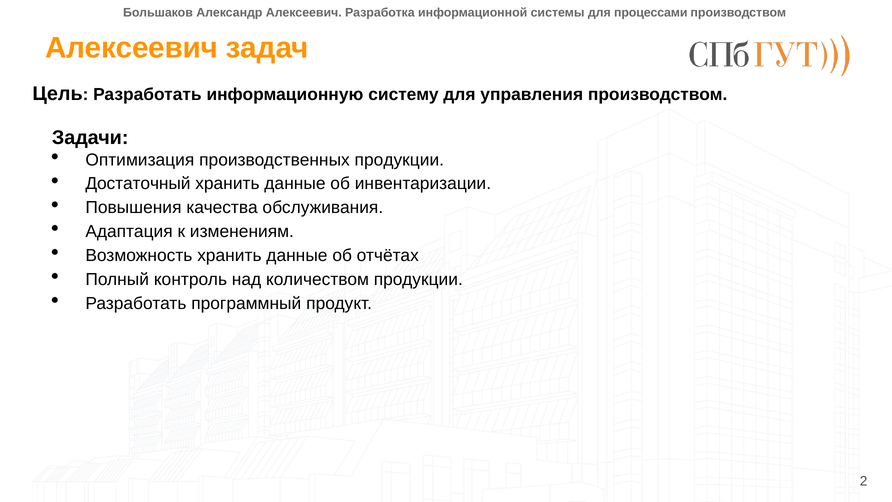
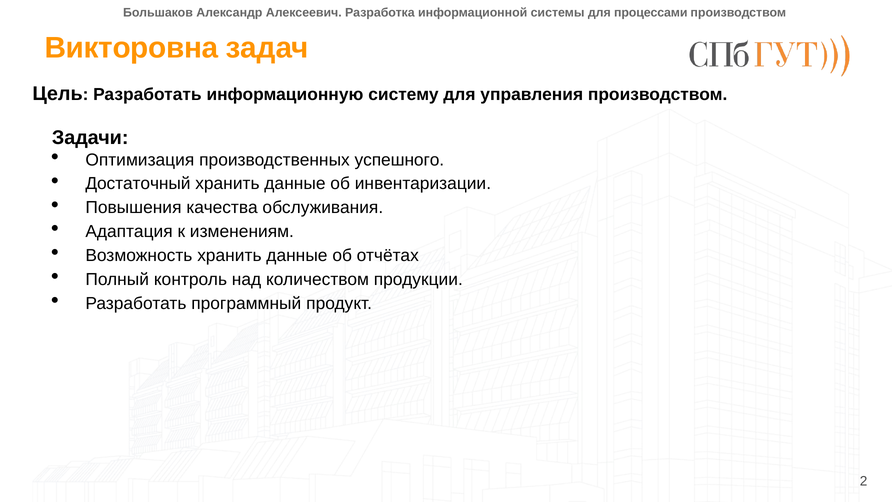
Алексеевич: Алексеевич -> Викторовна (131, 48)
производственных продукции: продукции -> успешного (399, 160)
